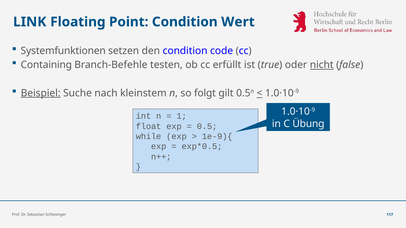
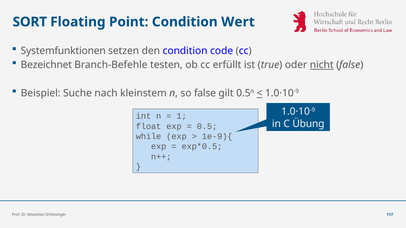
LINK: LINK -> SORT (30, 22)
Containing: Containing -> Bezeichnet (46, 65)
Beispiel underline: present -> none (41, 93)
so folgt: folgt -> false (205, 93)
